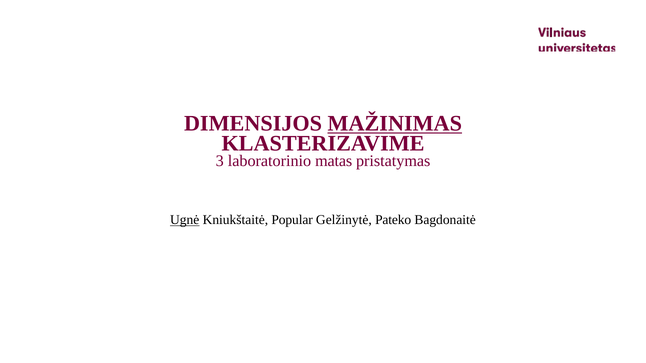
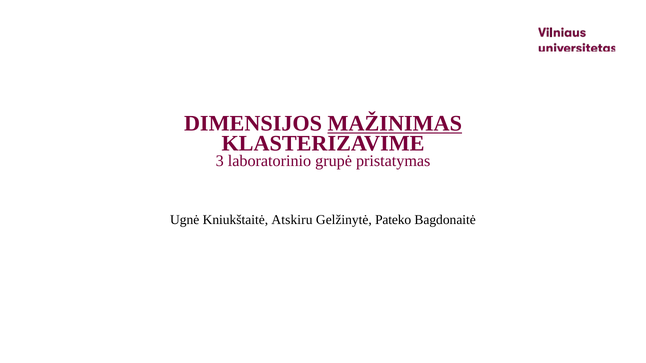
matas: matas -> grupė (334, 161)
Ugnė underline: present -> none (185, 220)
Popular: Popular -> Atskiru (292, 220)
